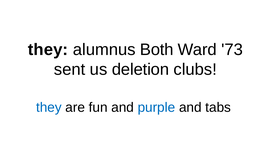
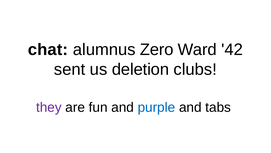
they: they -> chat (48, 49)
Both: Both -> Zero (157, 49)
73: 73 -> 42 (232, 49)
they colour: blue -> purple (49, 107)
